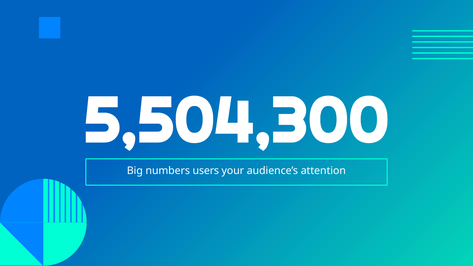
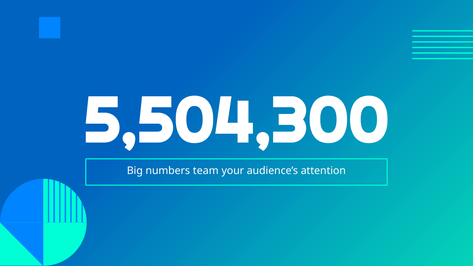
users: users -> team (206, 171)
